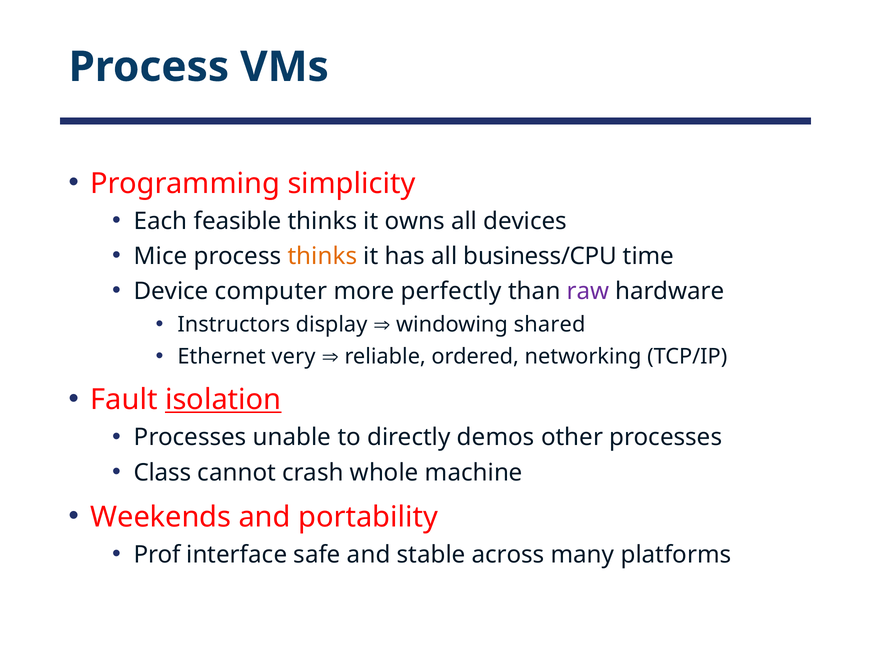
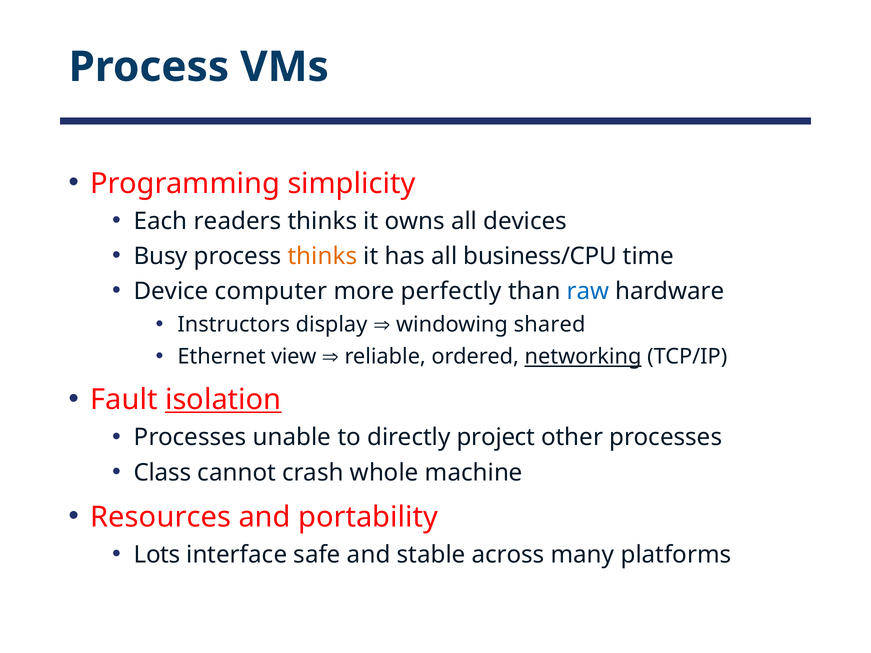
feasible: feasible -> readers (238, 221)
Mice: Mice -> Busy (161, 256)
raw colour: purple -> blue (588, 291)
very: very -> view (294, 357)
networking underline: none -> present (583, 357)
demos: demos -> project (496, 438)
Weekends: Weekends -> Resources (161, 517)
Prof: Prof -> Lots (157, 555)
